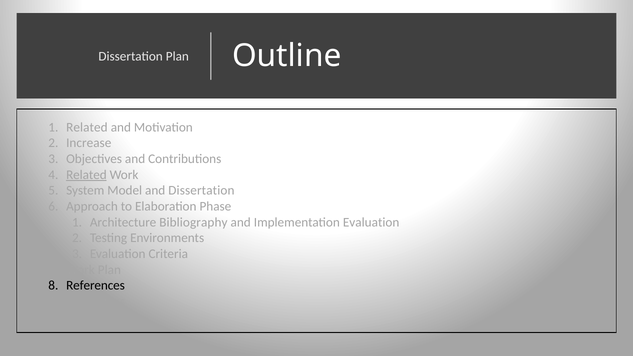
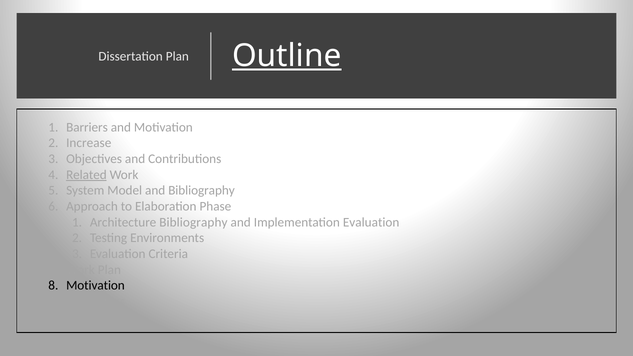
Outline underline: none -> present (287, 56)
Related: Related -> Barriers (87, 127)
and Dissertation: Dissertation -> Bibliography (201, 191)
References: References -> Motivation (95, 286)
